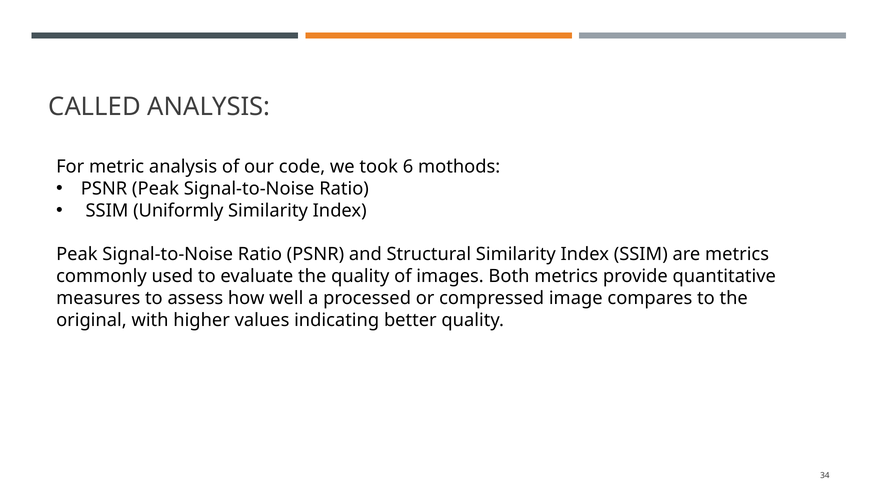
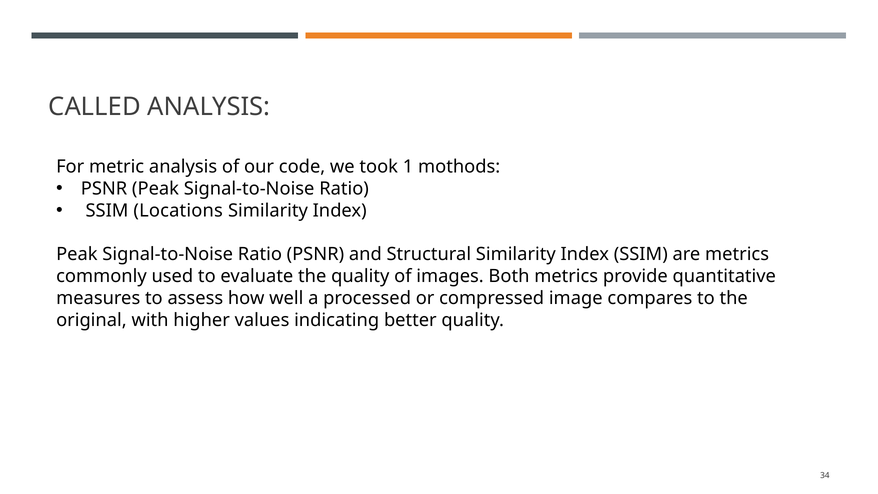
6: 6 -> 1 (408, 167)
Uniformly: Uniformly -> Locations (178, 210)
